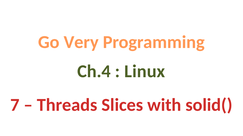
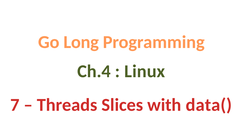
Very: Very -> Long (81, 42)
solid(: solid( -> data( (209, 105)
